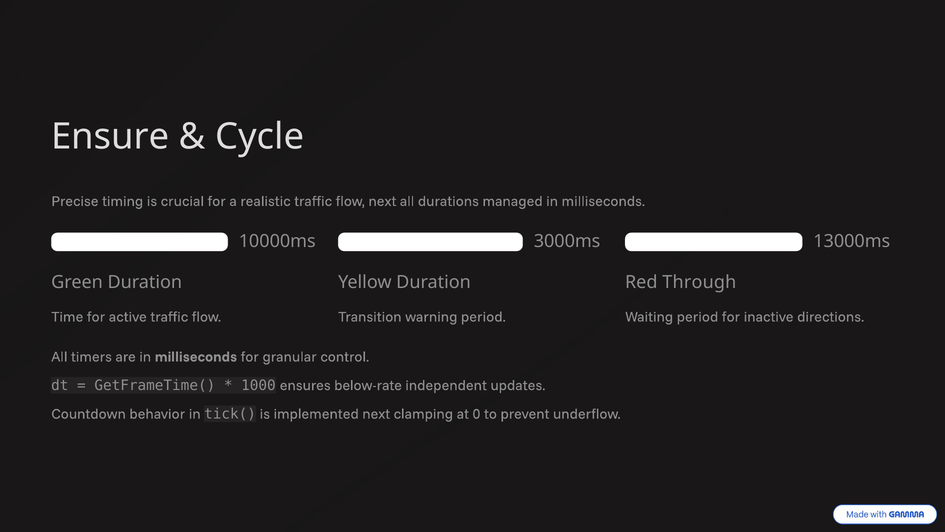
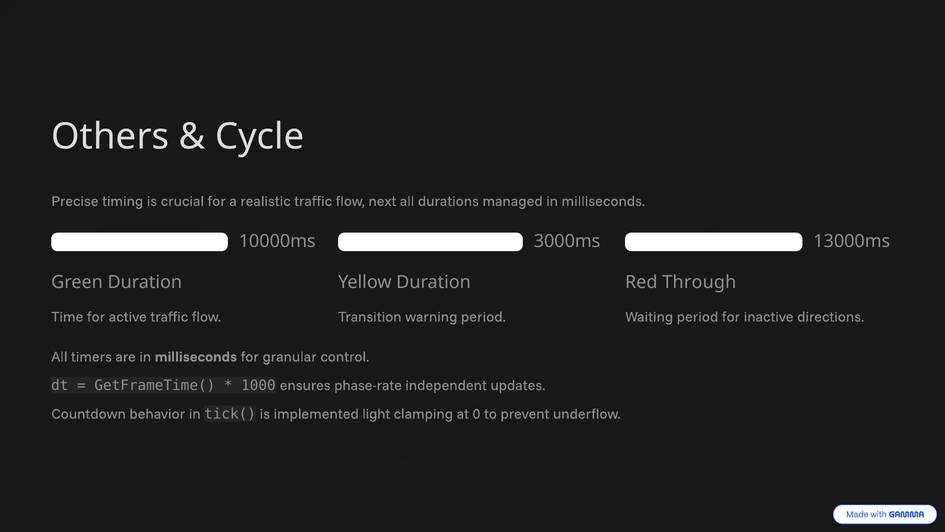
Ensure: Ensure -> Others (110, 136)
below-rate: below-rate -> phase-rate (368, 385)
implemented next: next -> light (376, 414)
